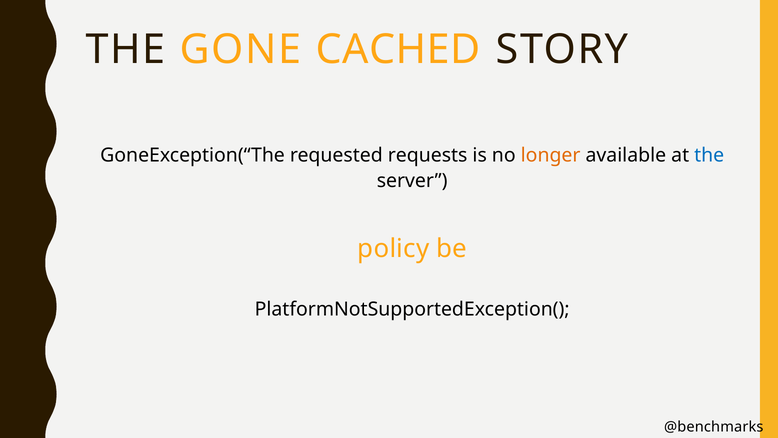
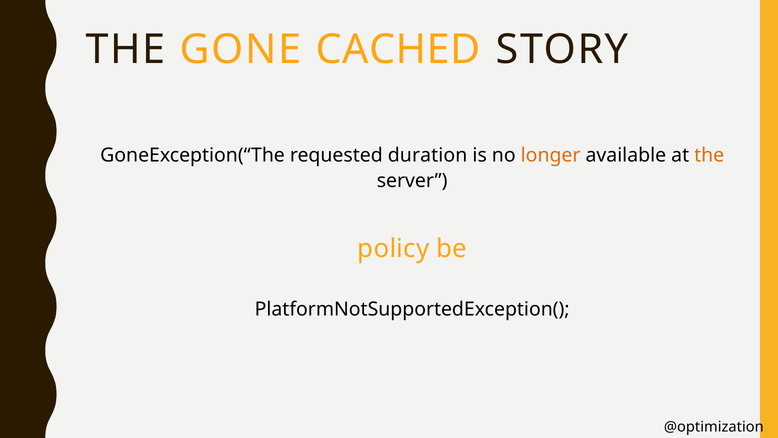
requests: requests -> duration (428, 155)
the colour: blue -> orange (709, 155)
@benchmarks: @benchmarks -> @optimization (714, 427)
